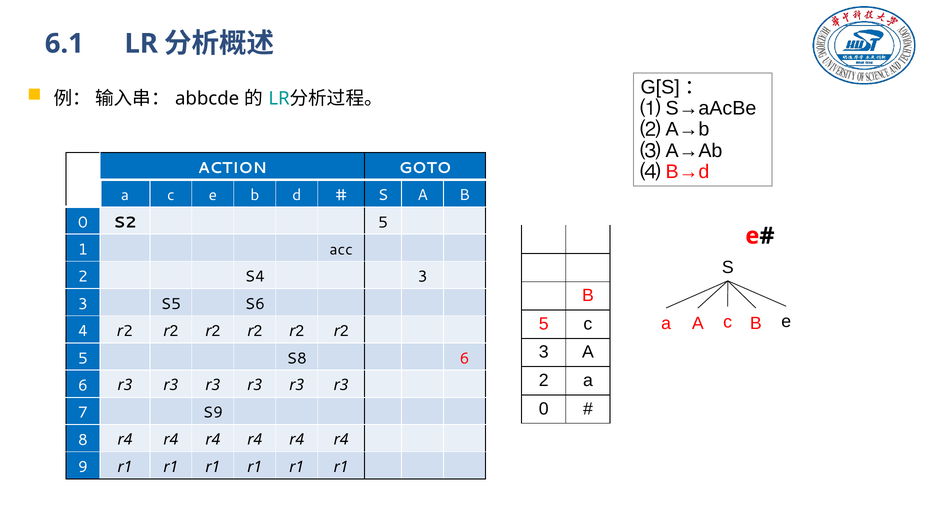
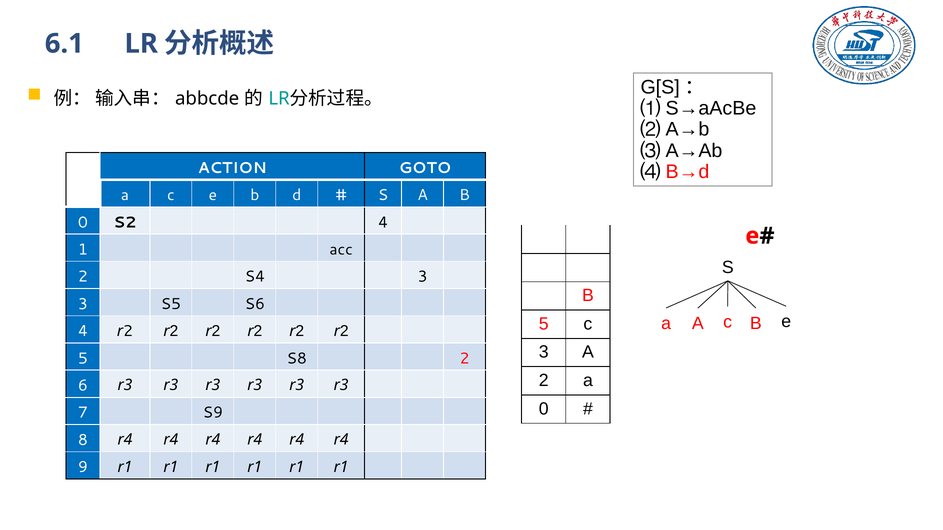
S2 5: 5 -> 4 (383, 223)
S8 6: 6 -> 2 (465, 359)
